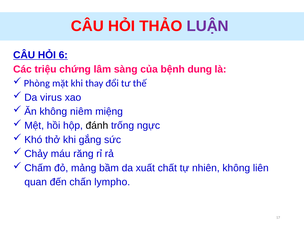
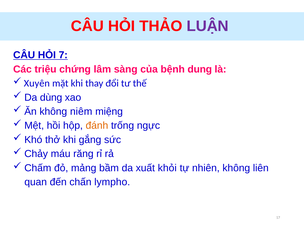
6: 6 -> 7 (63, 55)
Phòng: Phòng -> Xuyên (37, 83)
virus: virus -> dùng (51, 97)
đánh colour: black -> orange (97, 126)
chất: chất -> khỏi (167, 168)
